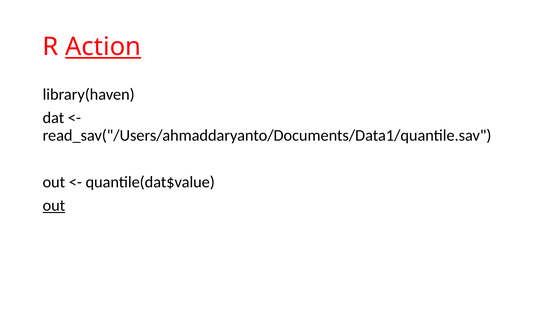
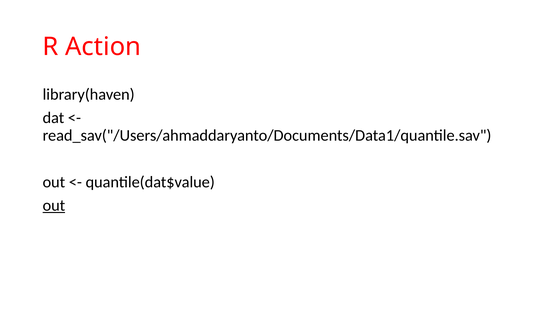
Action underline: present -> none (103, 47)
